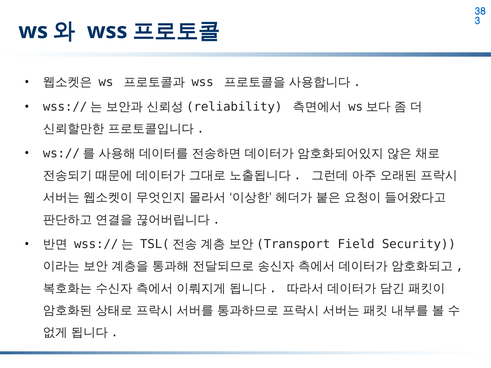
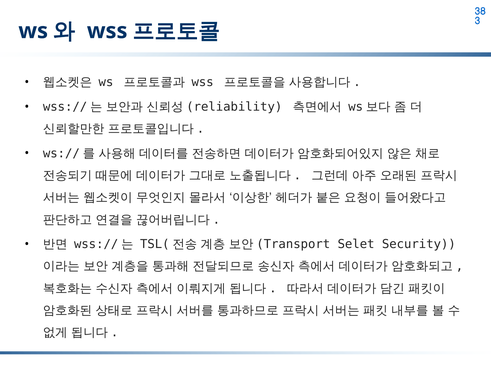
Field: Field -> Selet (356, 244)
